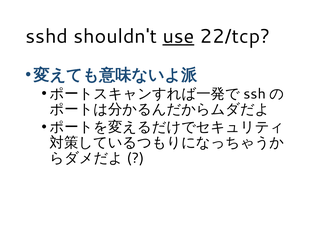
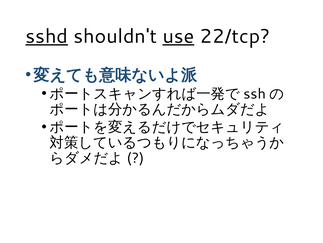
sshd underline: none -> present (47, 36)
